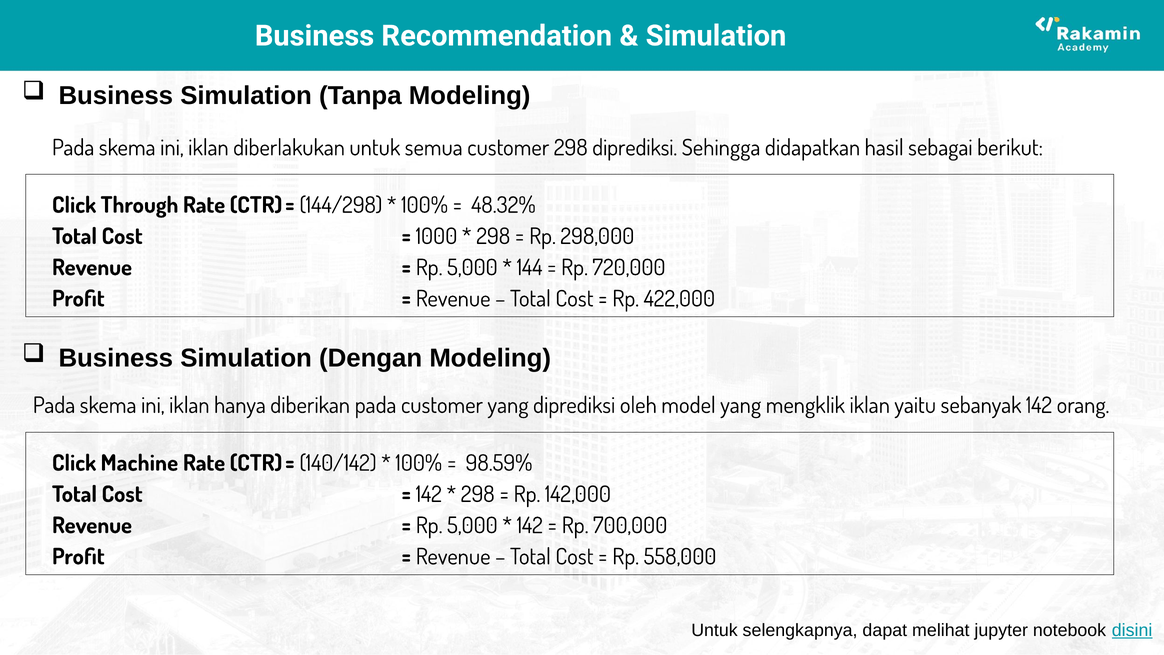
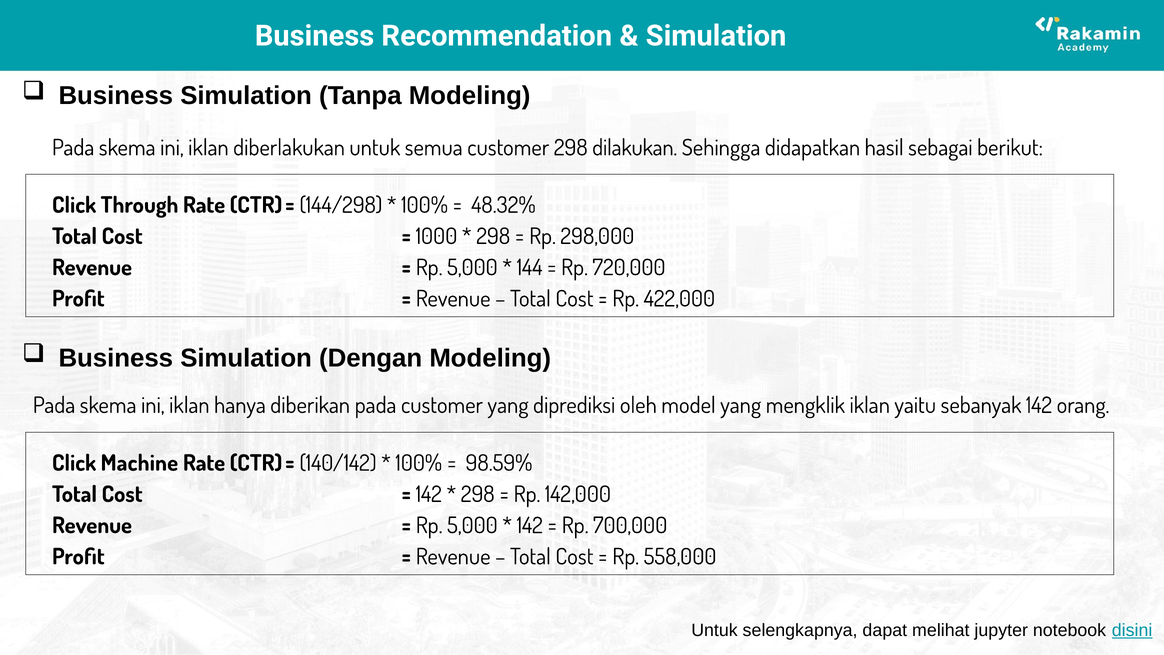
298 diprediksi: diprediksi -> dilakukan (635, 148)
